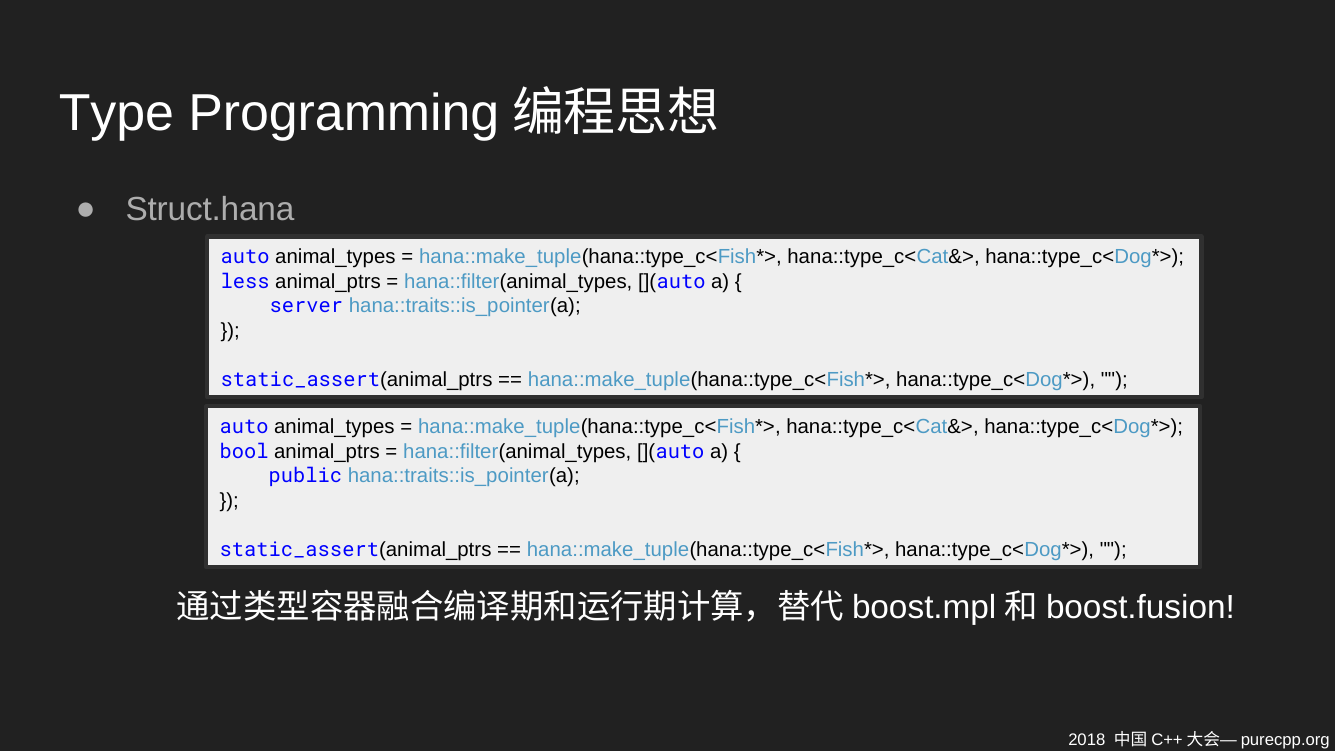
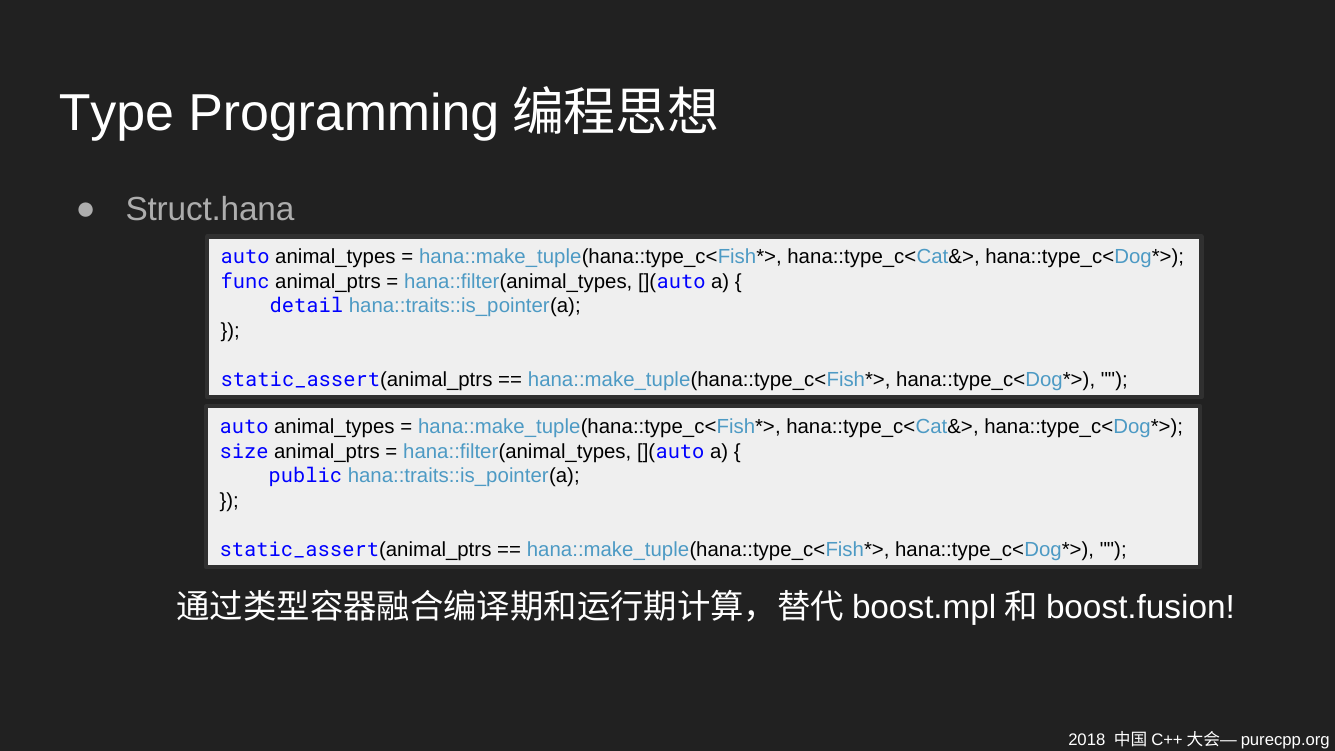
less: less -> func (245, 282)
server: server -> detail (306, 306)
bool: bool -> size (244, 452)
